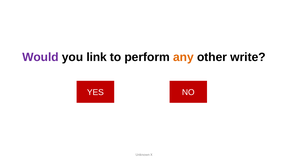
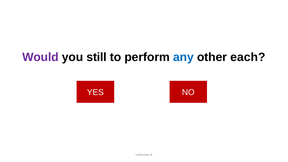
link: link -> still (97, 57)
any colour: orange -> blue (183, 57)
write: write -> each (248, 57)
